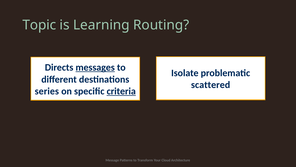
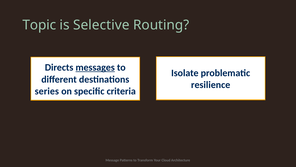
Learning: Learning -> Selective (101, 25)
scattered: scattered -> resilience (211, 85)
criteria underline: present -> none (121, 91)
